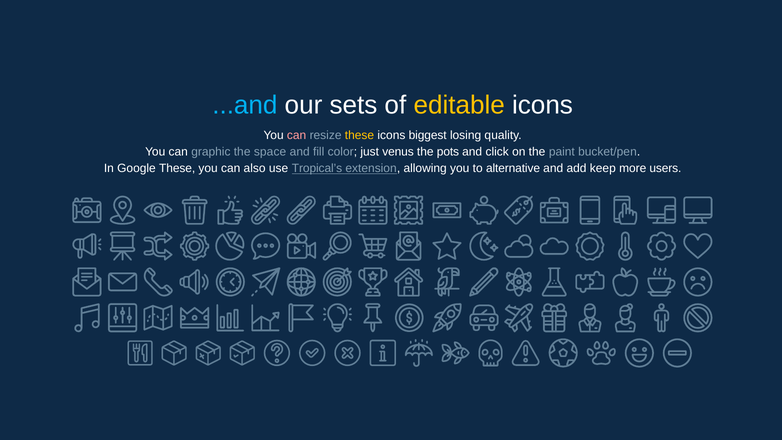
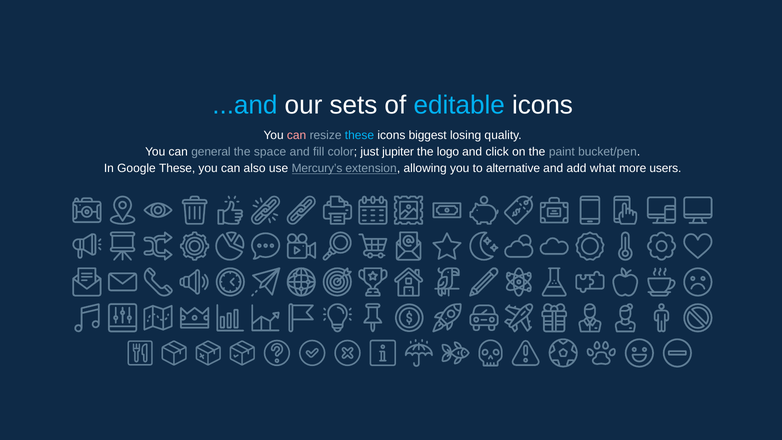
editable colour: yellow -> light blue (459, 105)
these colour: yellow -> light blue (359, 135)
graphic: graphic -> general (211, 152)
venus: venus -> jupiter (398, 152)
pots: pots -> logo (448, 152)
Tropical’s: Tropical’s -> Mercury’s (317, 168)
keep: keep -> what (603, 168)
